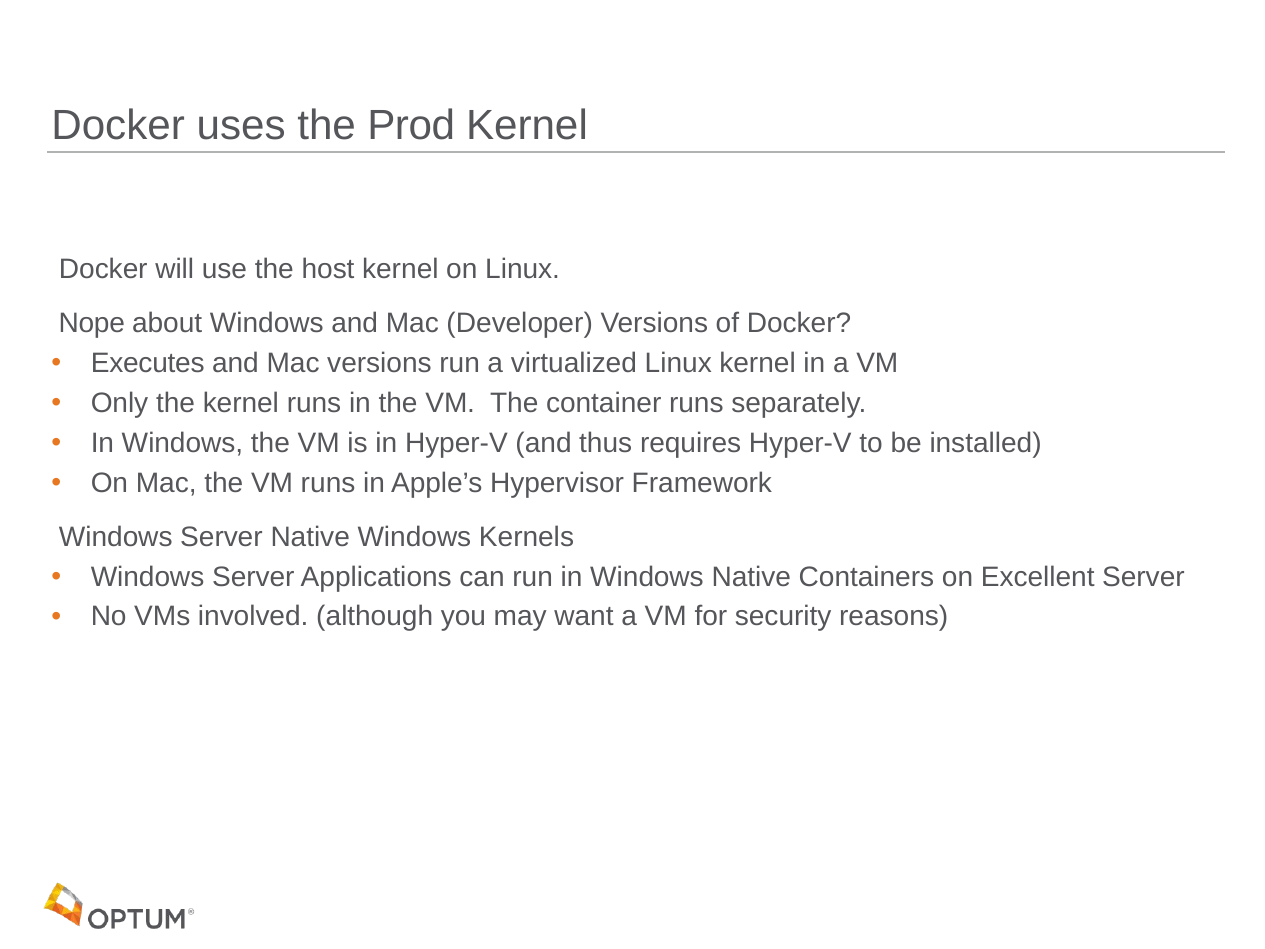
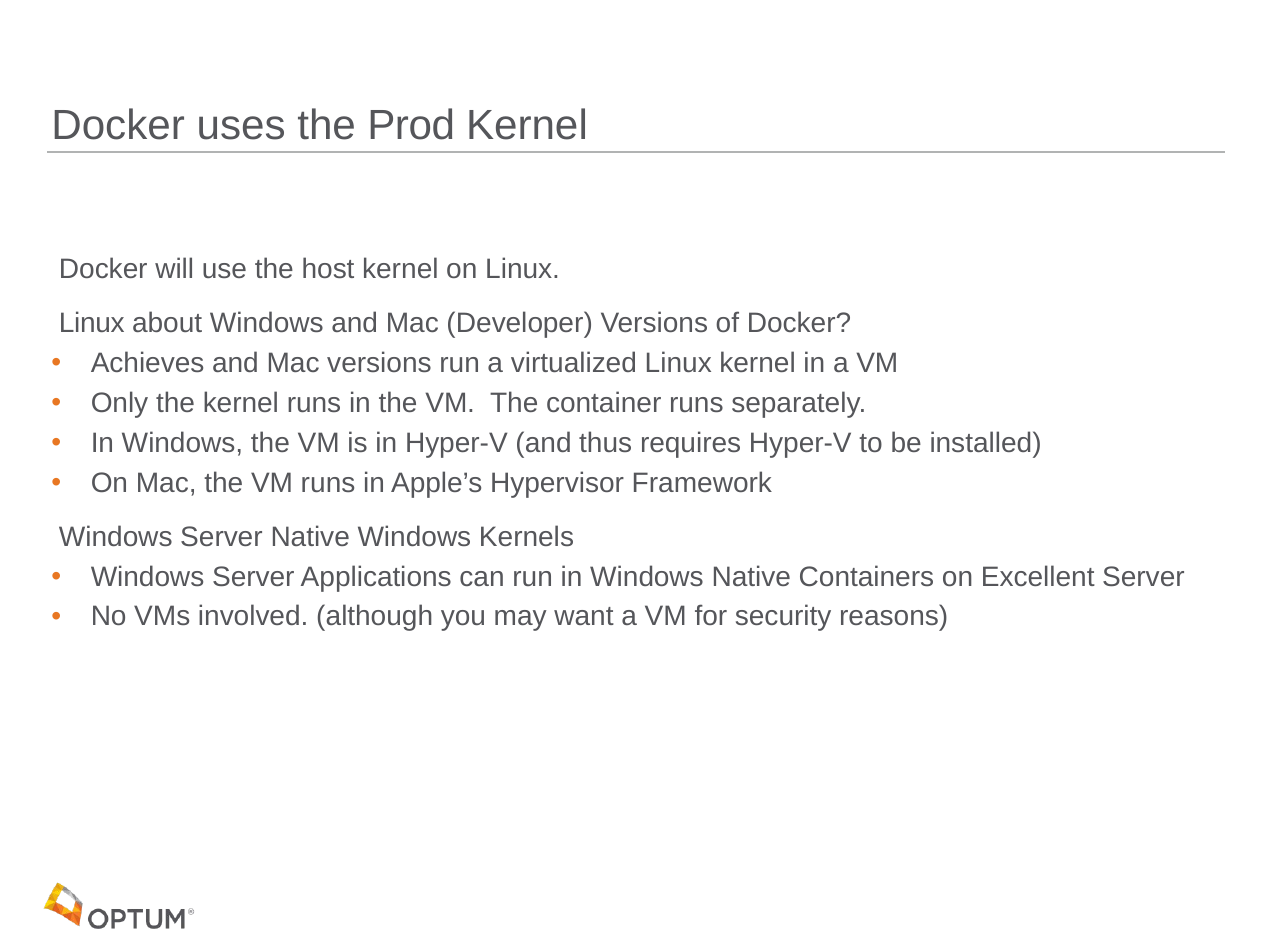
Nope: Nope -> Linux (92, 323)
Executes: Executes -> Achieves (148, 363)
